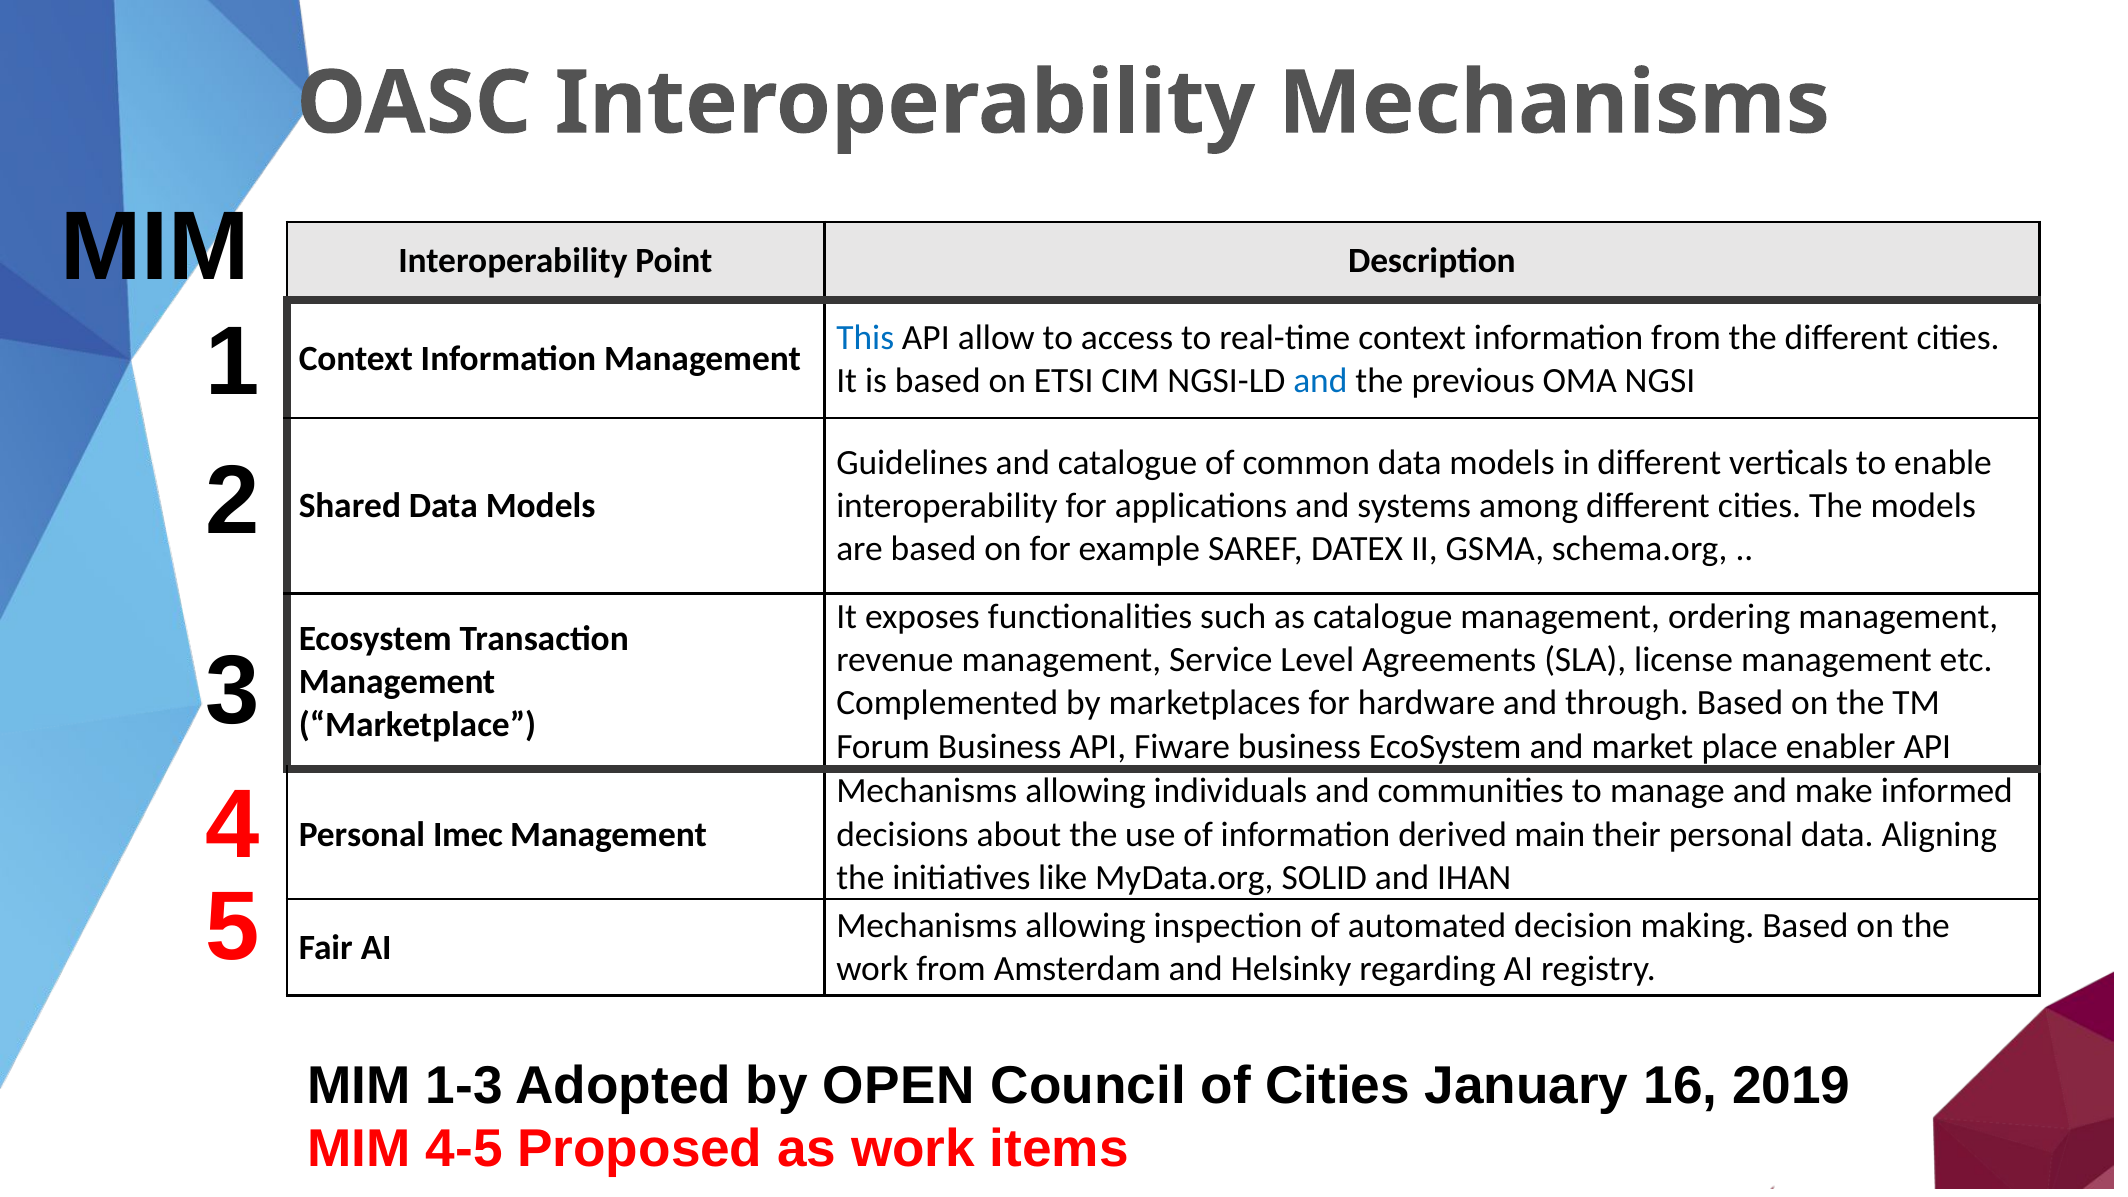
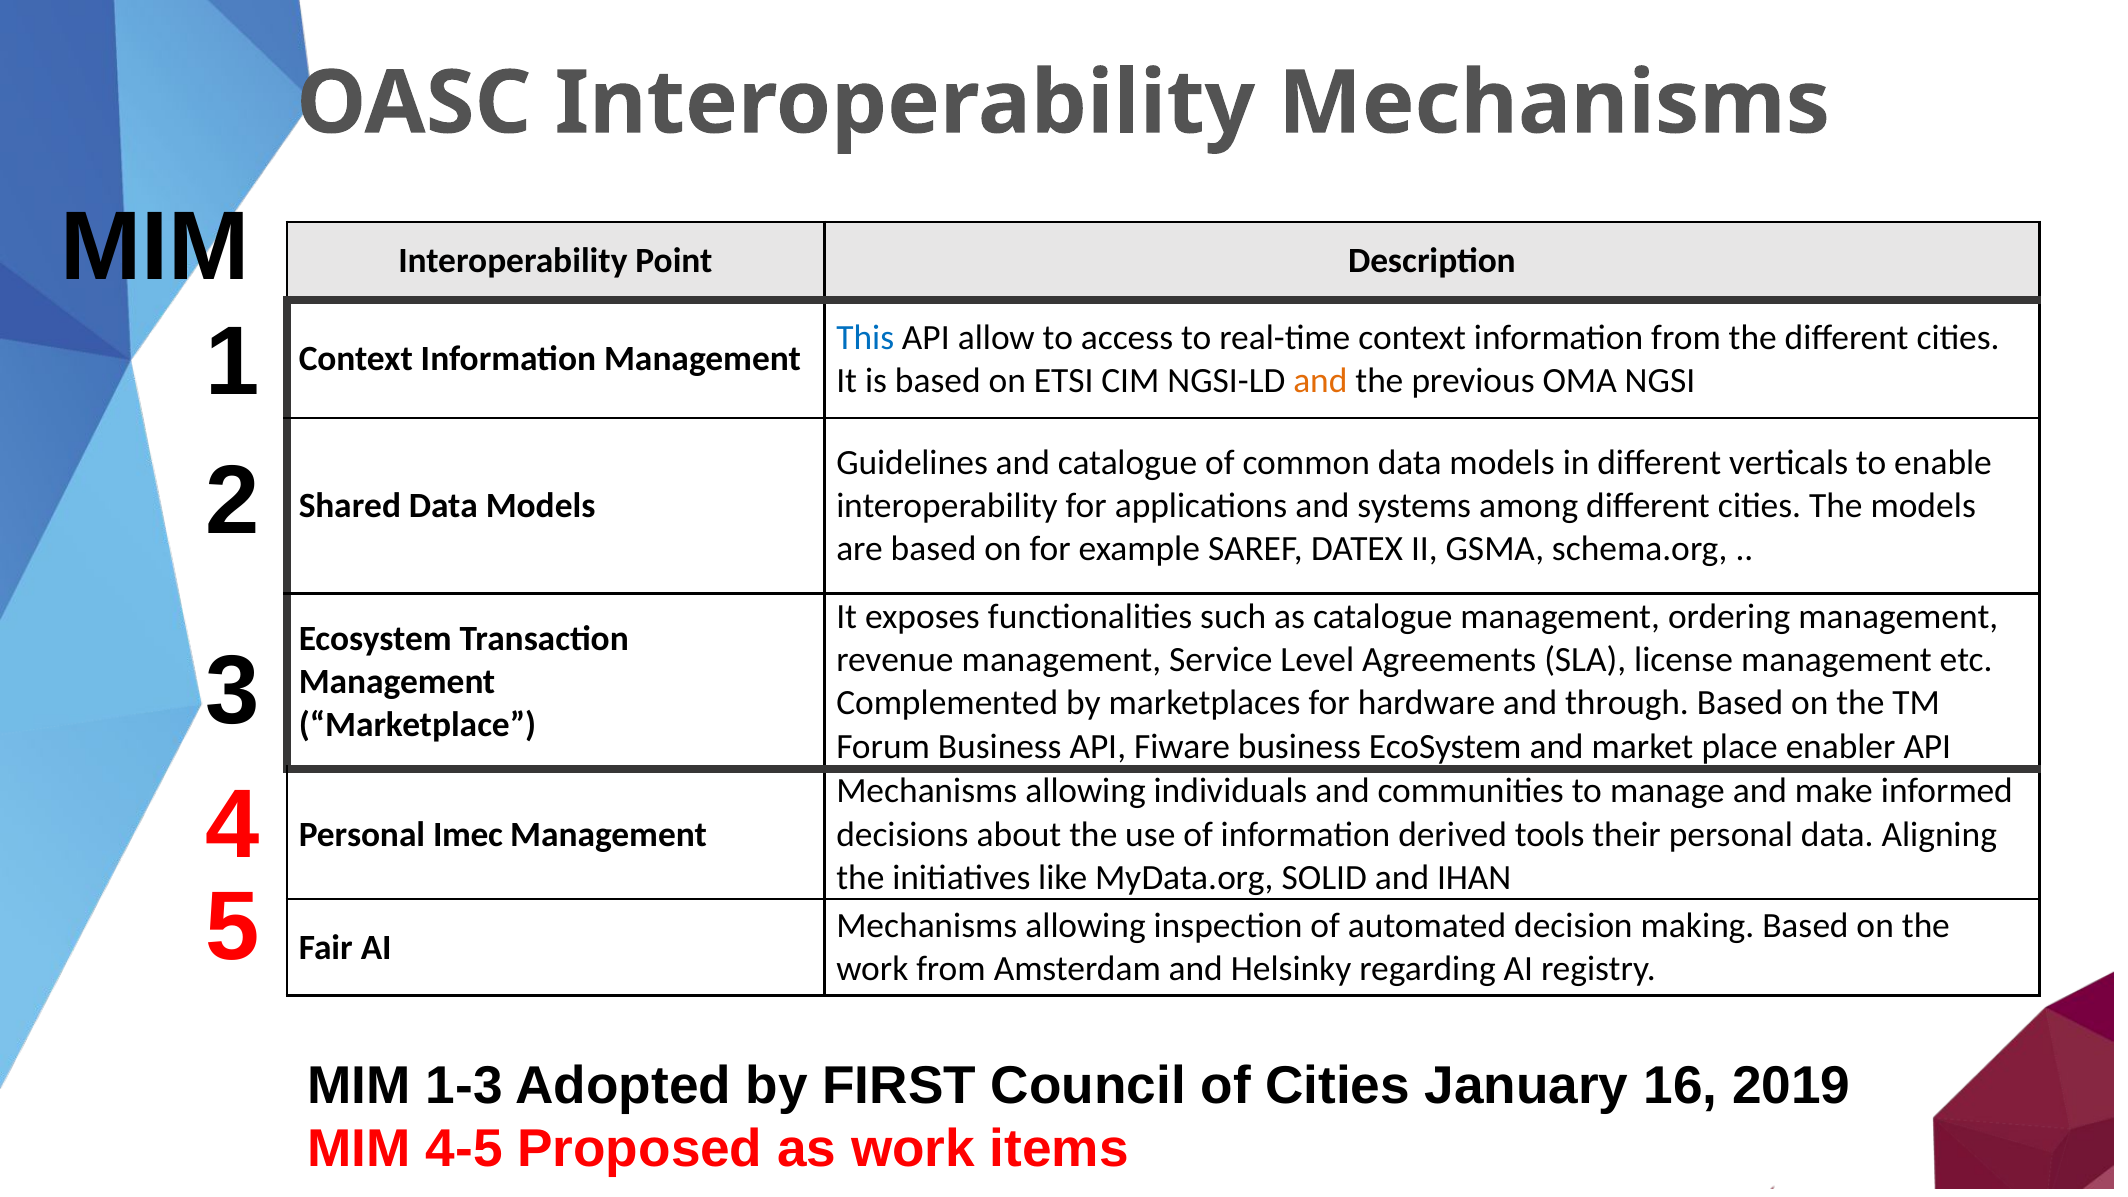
and colour: blue -> orange (1320, 381)
main: main -> tools (1550, 834)
OPEN: OPEN -> FIRST (899, 1086)
